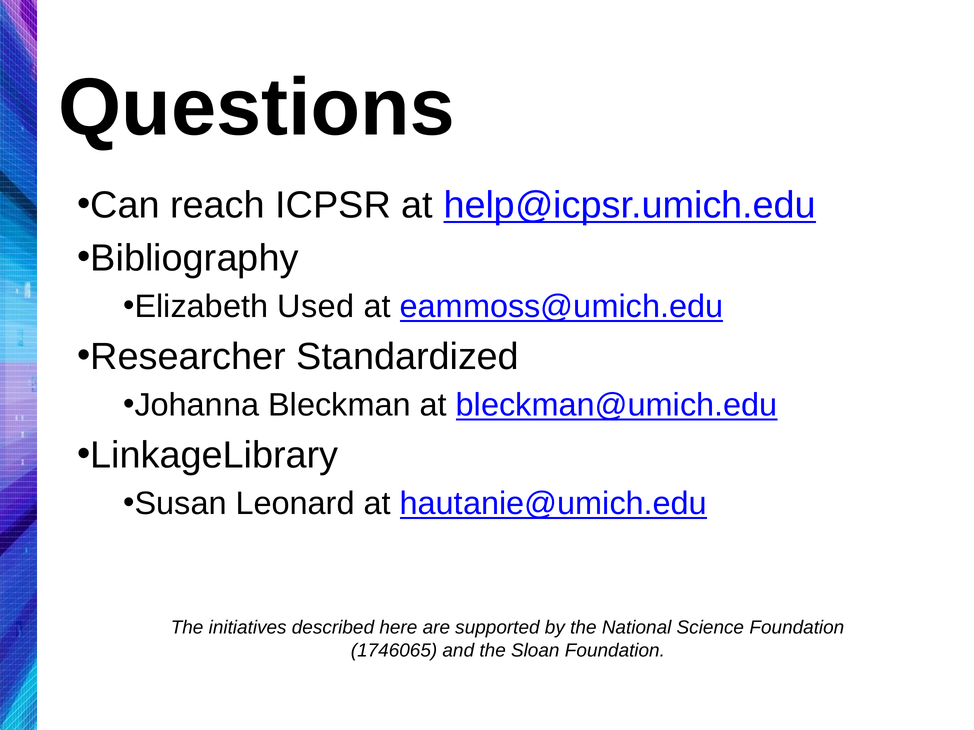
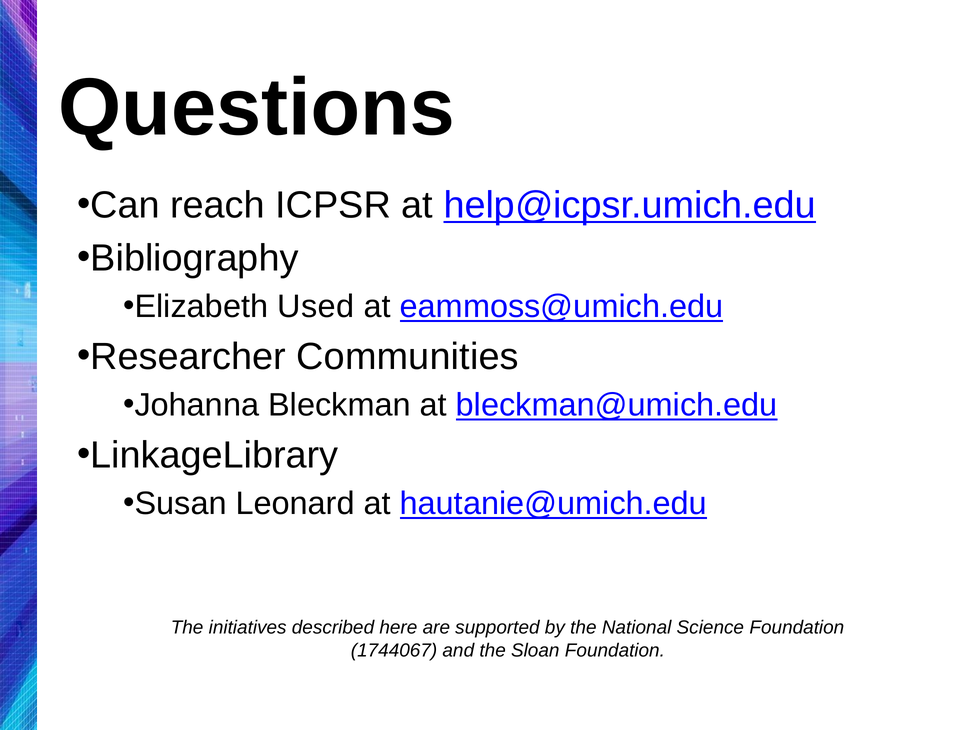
Standardized: Standardized -> Communities (408, 357)
1746065: 1746065 -> 1744067 (394, 651)
